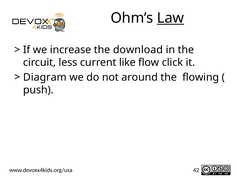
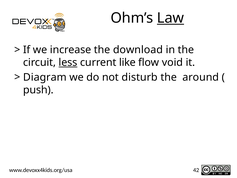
less underline: none -> present (68, 62)
click: click -> void (172, 62)
around: around -> disturb (140, 77)
flowing: flowing -> around (201, 77)
